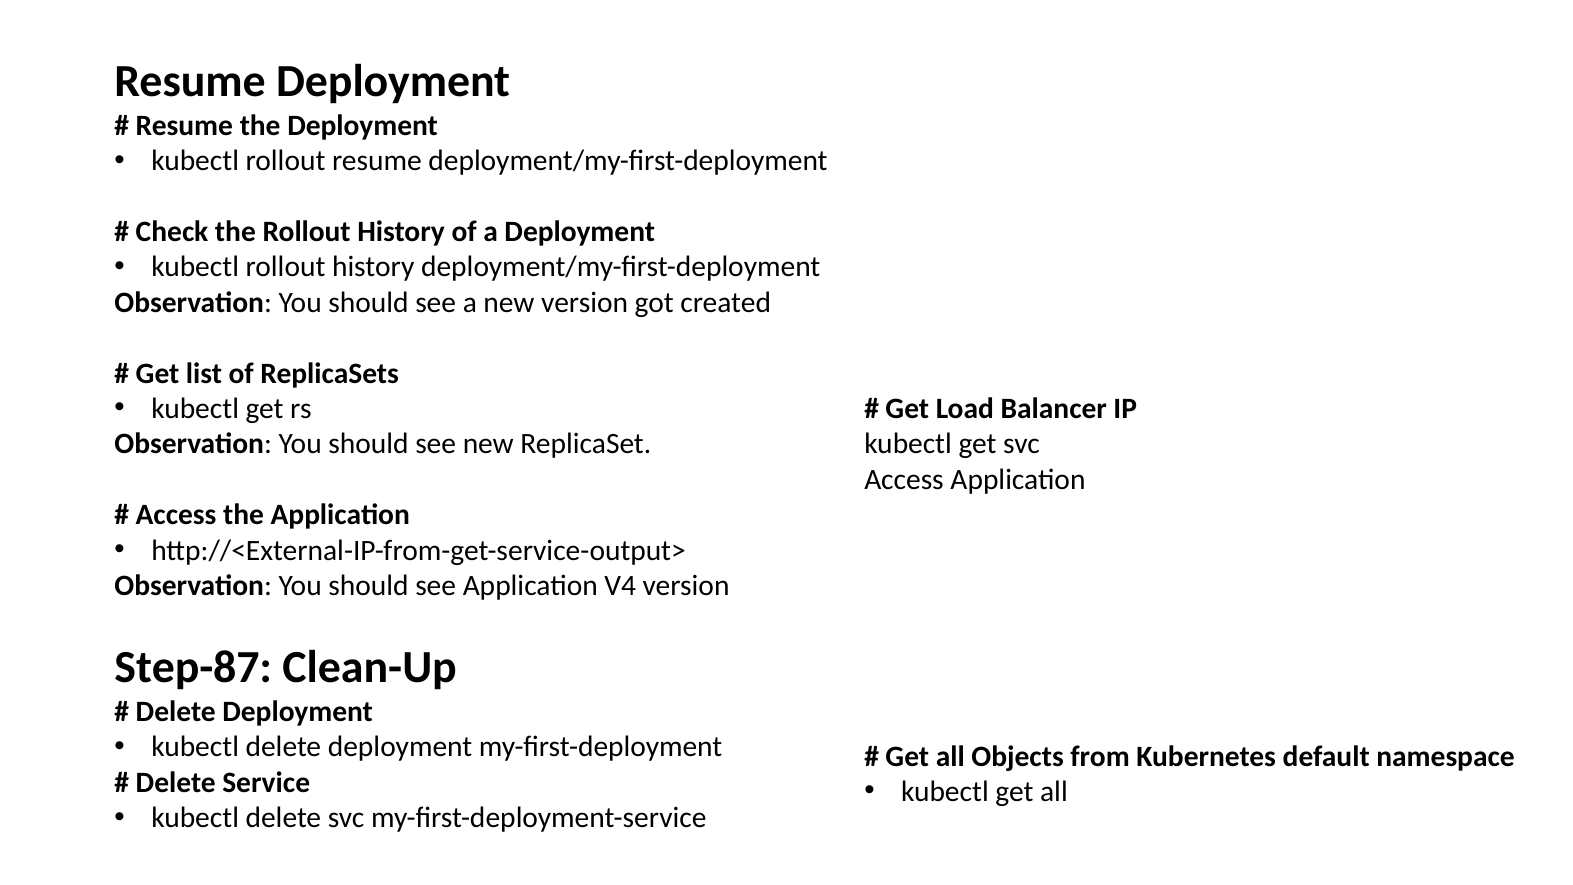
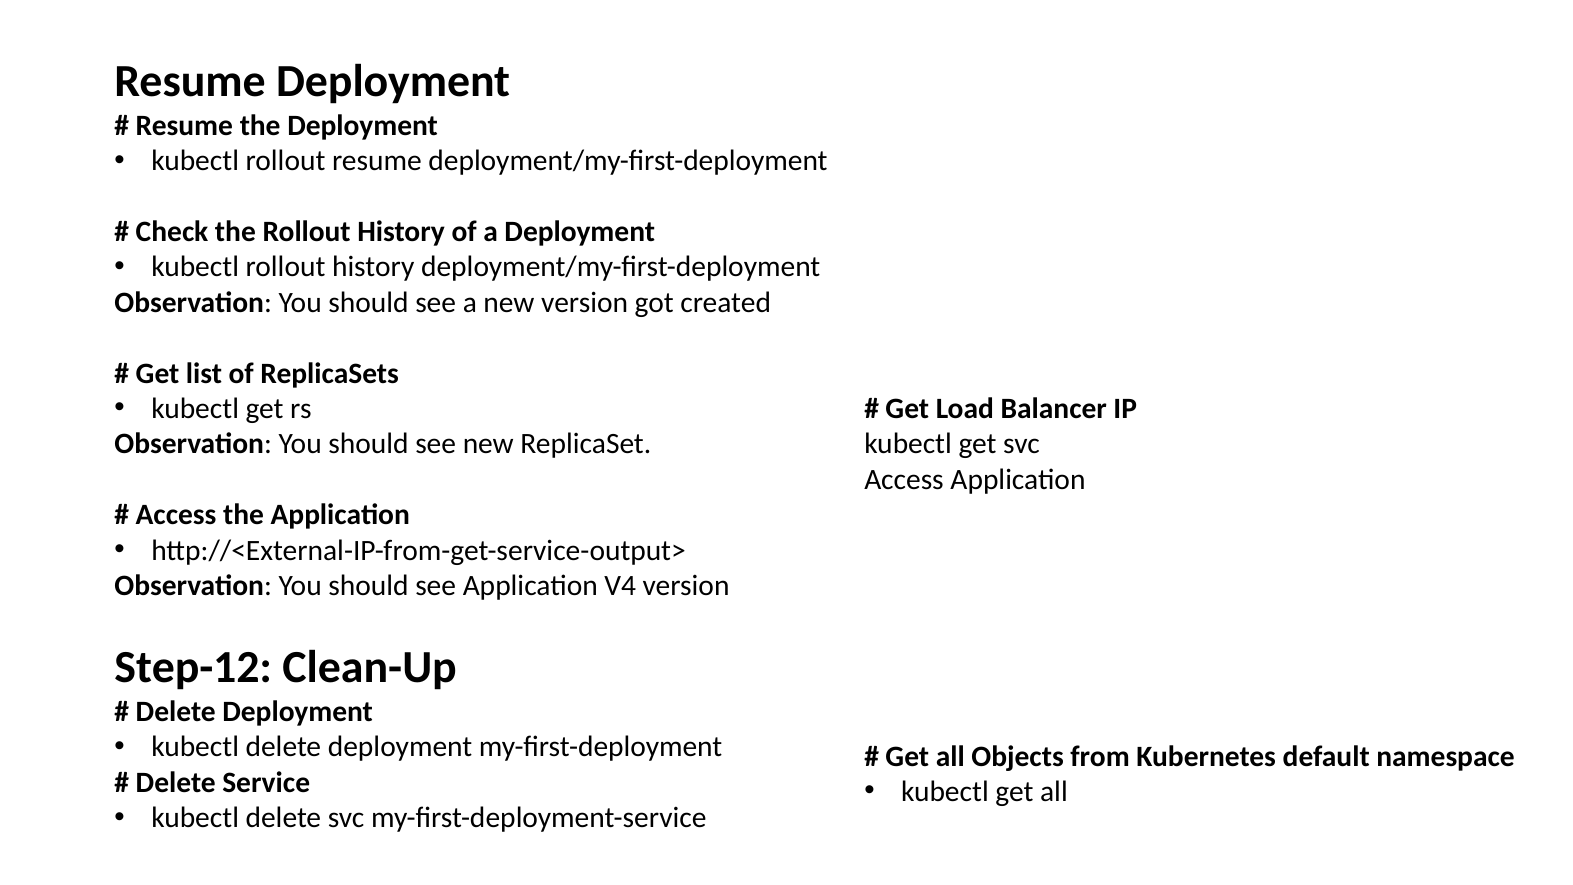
Step-87: Step-87 -> Step-12 (193, 667)
